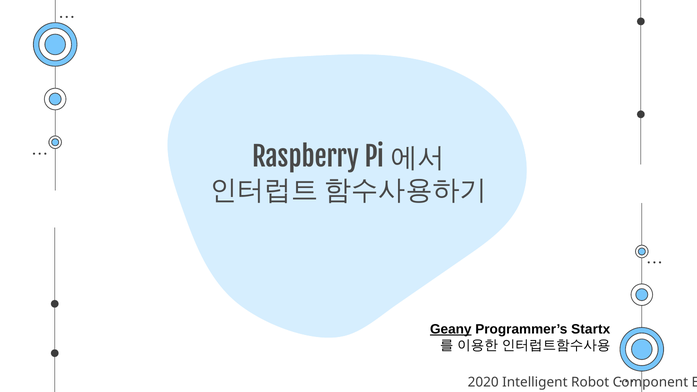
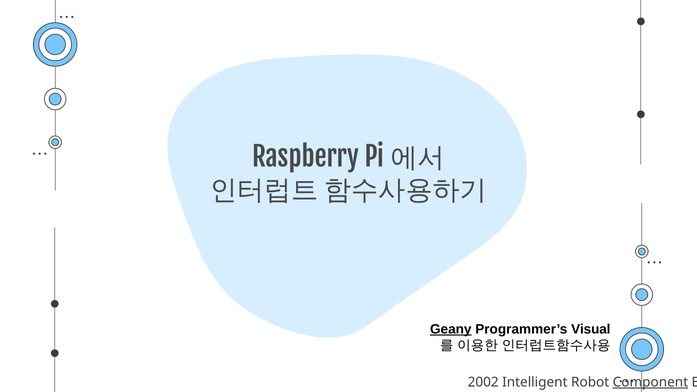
Startx: Startx -> Visual (591, 329)
2020: 2020 -> 2002 (483, 382)
Component underline: none -> present (650, 382)
